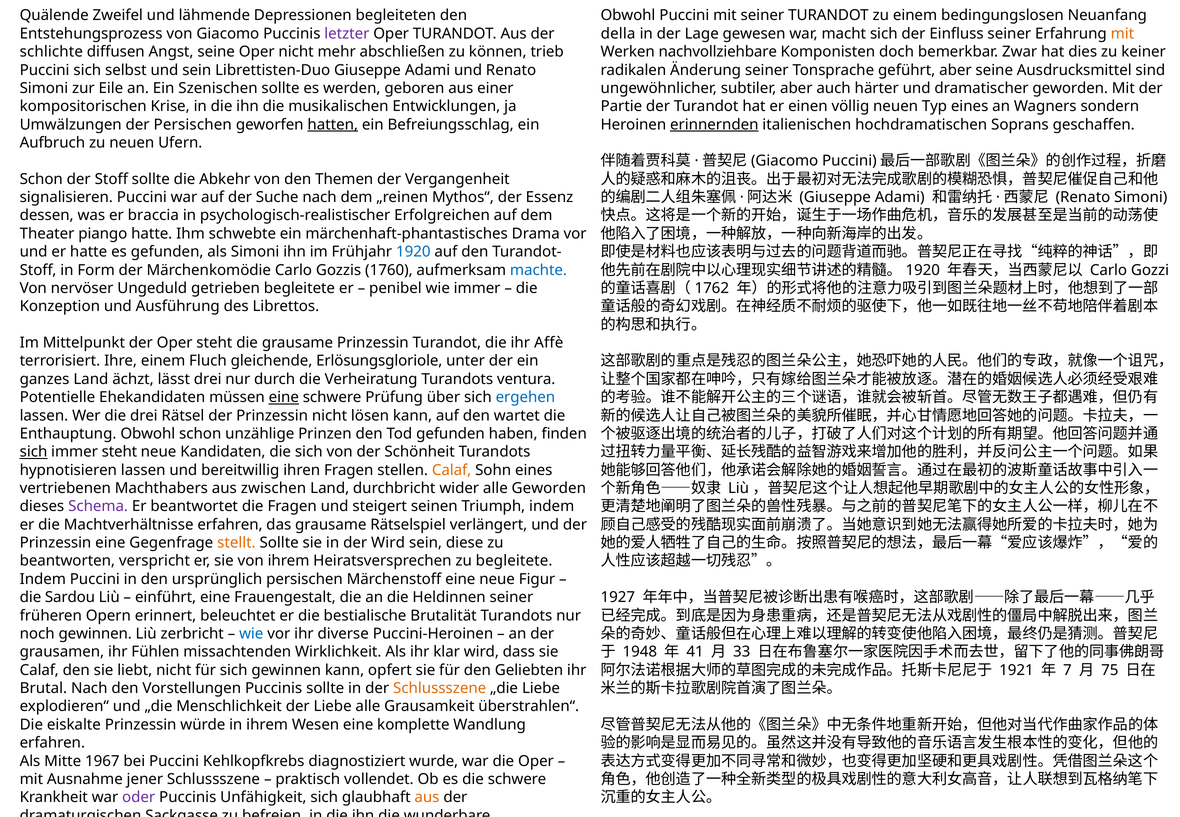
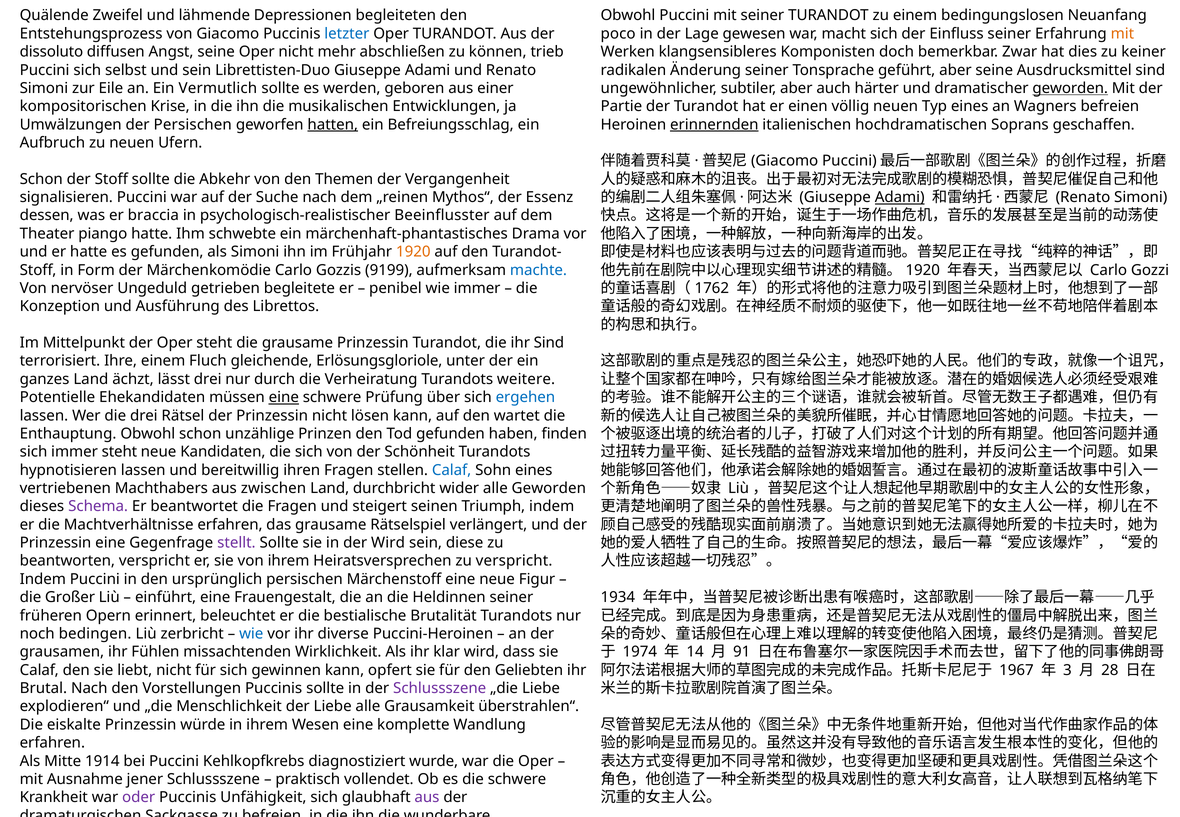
letzter colour: purple -> blue (347, 34)
della: della -> poco (618, 34)
schlichte: schlichte -> dissoluto (51, 52)
Werken nachvollziehbare: nachvollziehbare -> klangsensibleres (718, 52)
Szenischen: Szenischen -> Vermutlich (218, 88)
geworden underline: none -> present (1070, 88)
Wagners sondern: sondern -> befreien (1110, 106)
Adami underline: none -> present (900, 197)
Erfolgreichen: Erfolgreichen -> Beeinflusster (442, 215)
1920 colour: blue -> orange (413, 252)
1760: 1760 -> 9199 (389, 270)
ihr Affè: Affè -> Sind (549, 343)
ventura: ventura -> weitere (526, 379)
sich underline: present -> none (34, 452)
Calaf colour: orange -> blue (452, 470)
stellt colour: orange -> purple (236, 543)
zu begleitete: begleitete -> verspricht (514, 561)
Sardou: Sardou -> Großer (70, 597)
1927: 1927 -> 1934 (618, 597)
noch gewinnen: gewinnen -> bedingen (95, 634)
1948: 1948 -> 1974 (640, 652)
41: 41 -> 14 (695, 652)
33: 33 -> 91 (742, 652)
1921: 1921 -> 1967 (1016, 670)
7: 7 -> 3 (1067, 670)
75: 75 -> 28 (1110, 670)
Schlussszene colour: orange -> purple (440, 688)
1967: 1967 -> 1914 (102, 761)
aus colour: orange -> purple (427, 797)
